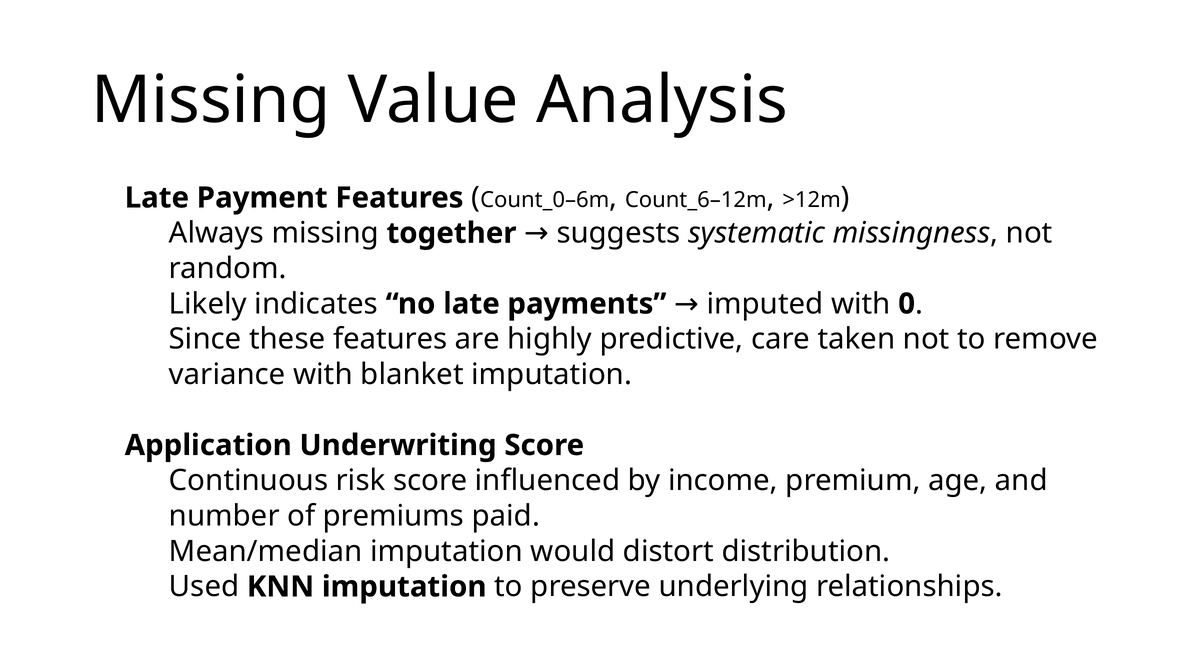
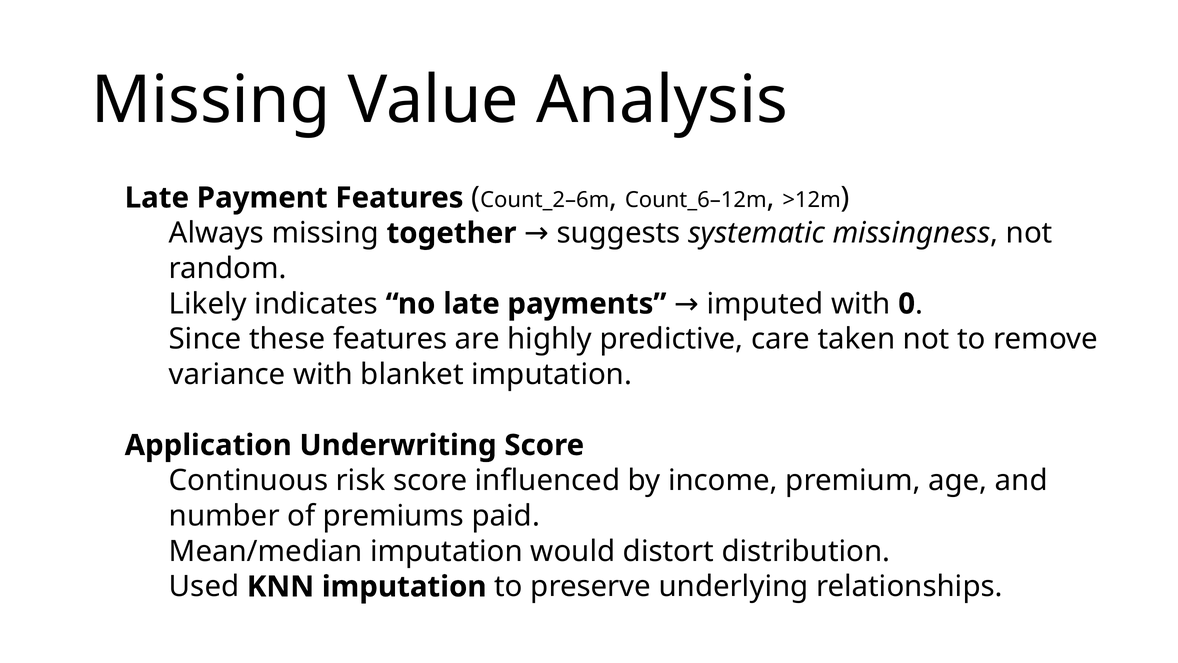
Count_0–6m: Count_0–6m -> Count_2–6m (545, 200)
